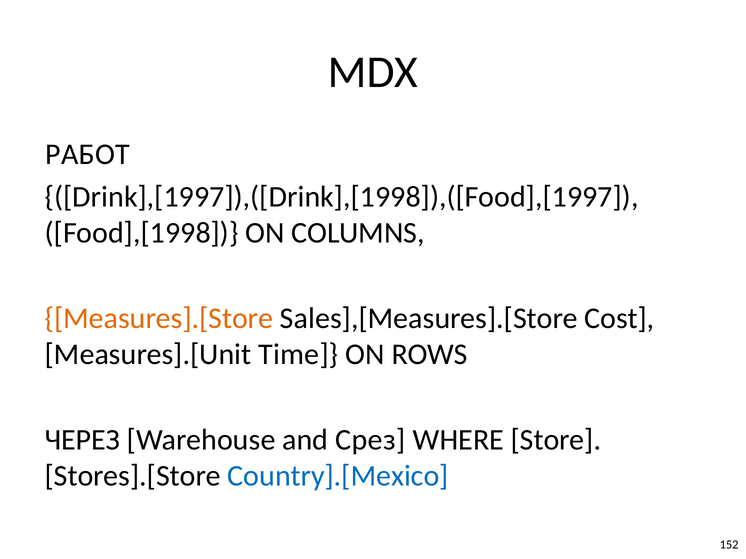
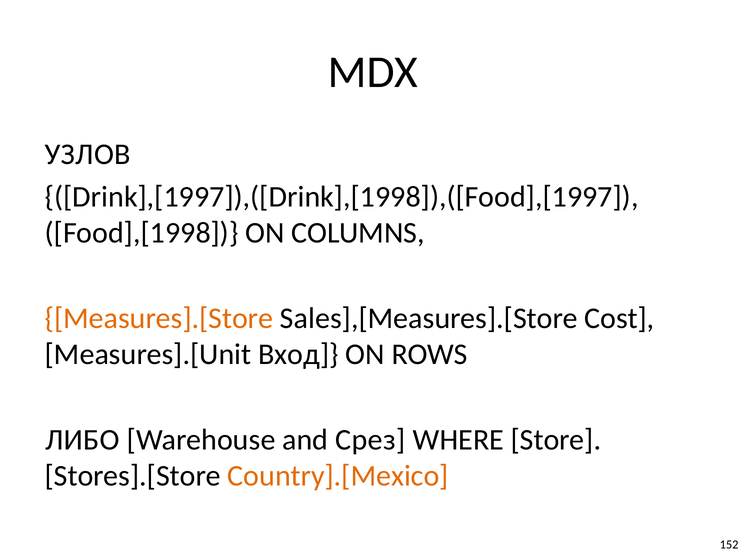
РАБОТ: РАБОТ -> УЗЛОВ (88, 154)
Time: Time -> Вход (298, 355)
ЧЕРЕЗ: ЧЕРЕЗ -> ЛИБО (82, 440)
Country].[Mexico colour: blue -> orange (338, 476)
